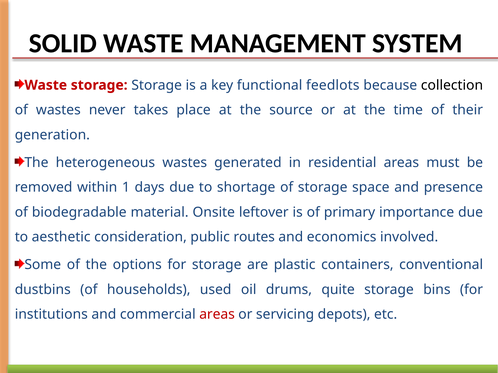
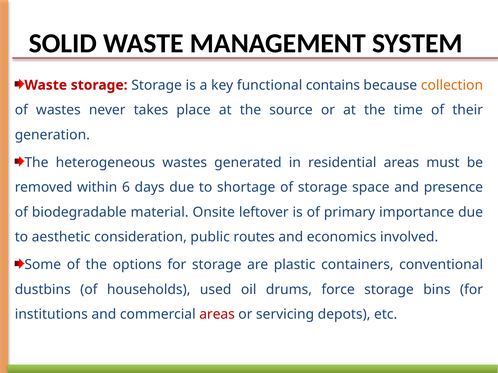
feedlots: feedlots -> contains (333, 85)
collection colour: black -> orange (452, 85)
1: 1 -> 6 (126, 188)
quite: quite -> force (338, 290)
